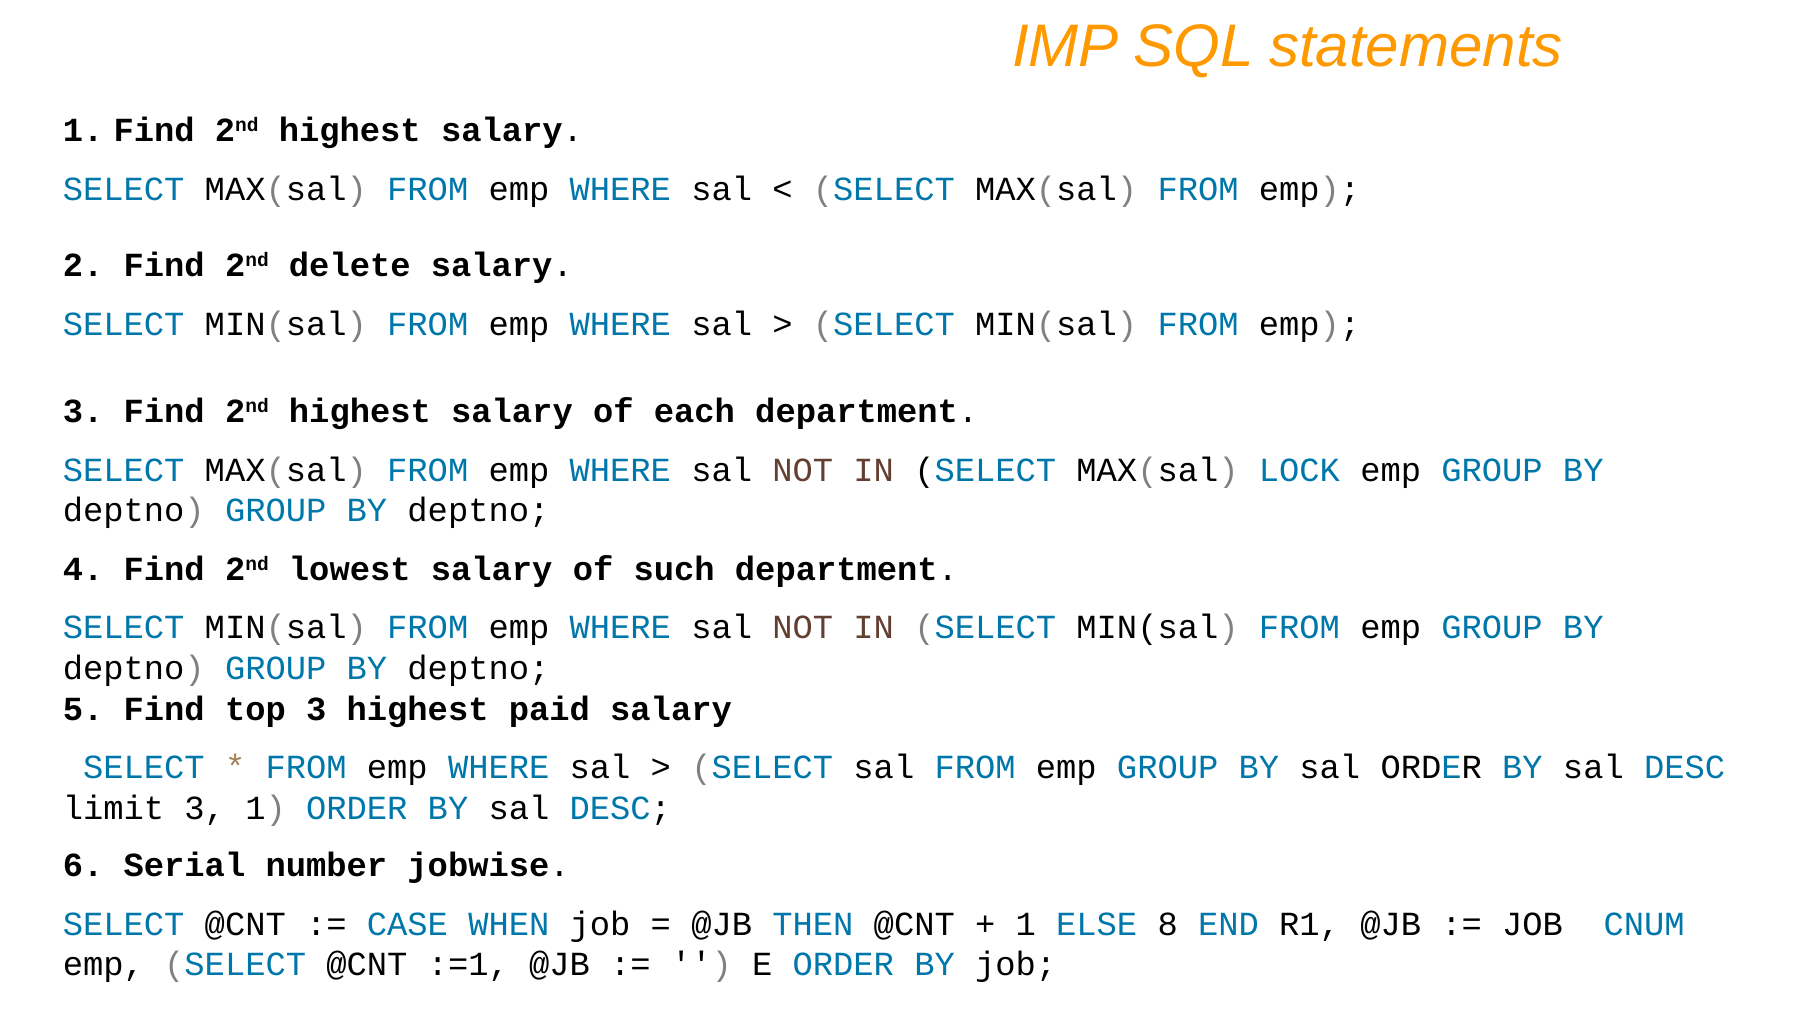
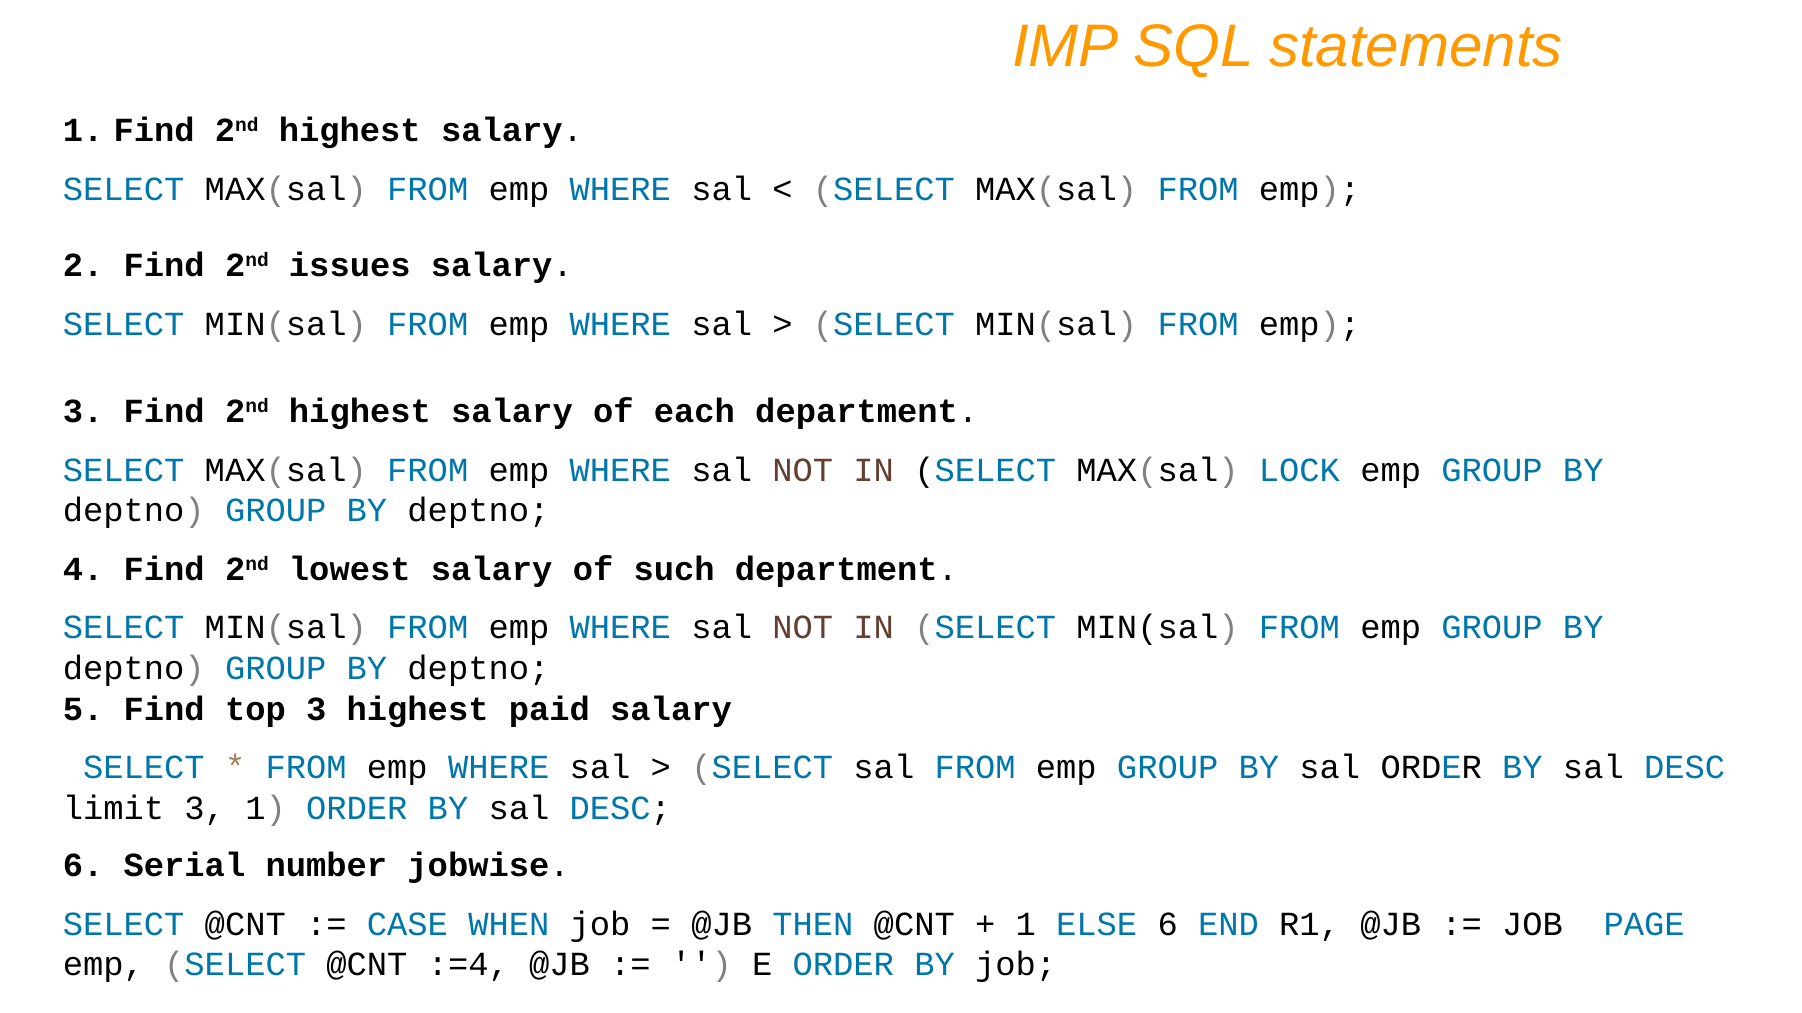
delete: delete -> issues (350, 266)
ELSE 8: 8 -> 6 (1168, 925)
CNUM: CNUM -> PAGE (1644, 925)
:=1: :=1 -> :=4 (468, 965)
